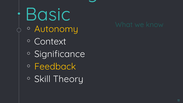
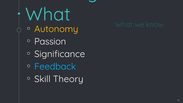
Basic: Basic -> What (48, 14)
Context: Context -> Passion (50, 41)
Feedback colour: yellow -> light blue (55, 66)
